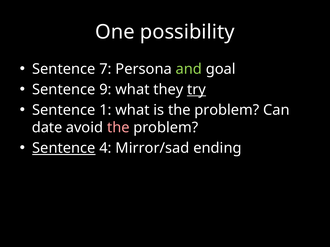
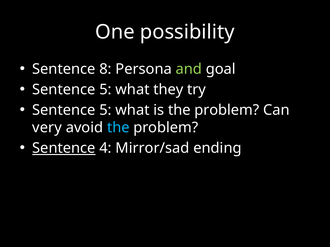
7: 7 -> 8 (105, 69)
9: 9 -> 5 (105, 90)
try underline: present -> none (196, 90)
1: 1 -> 5 (105, 110)
date: date -> very (47, 128)
the colour: pink -> light blue (118, 128)
